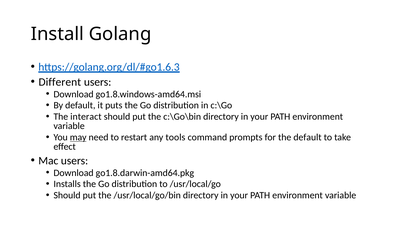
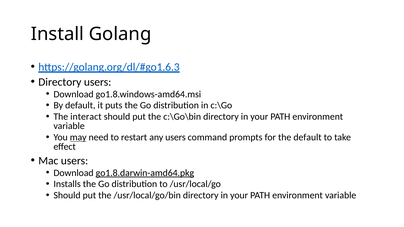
Different: Different -> Directory (60, 82)
any tools: tools -> users (176, 138)
go1.8.darwin-amd64.pkg underline: none -> present (145, 173)
